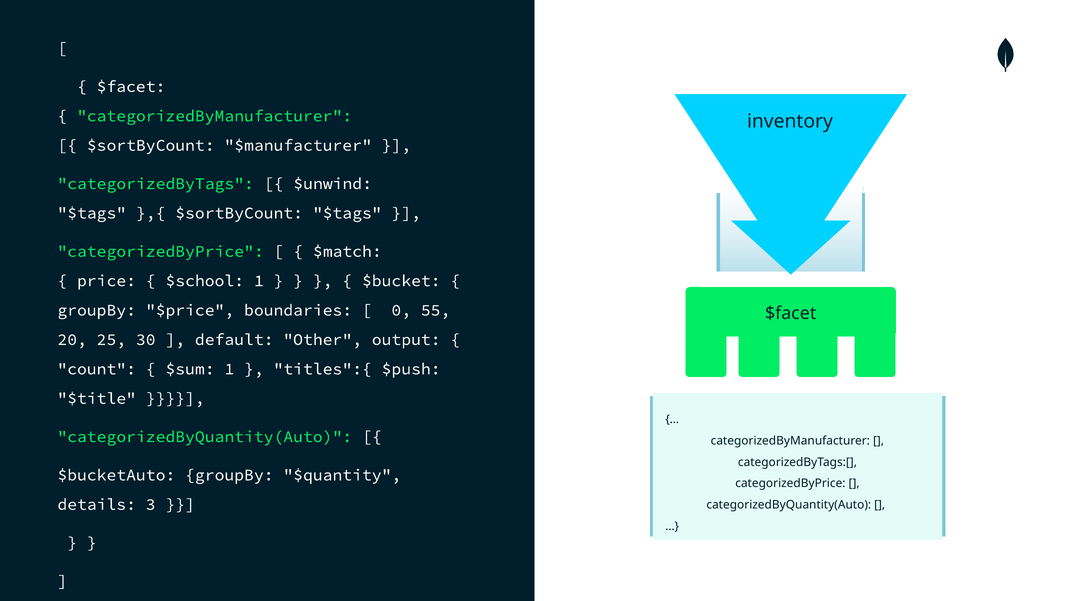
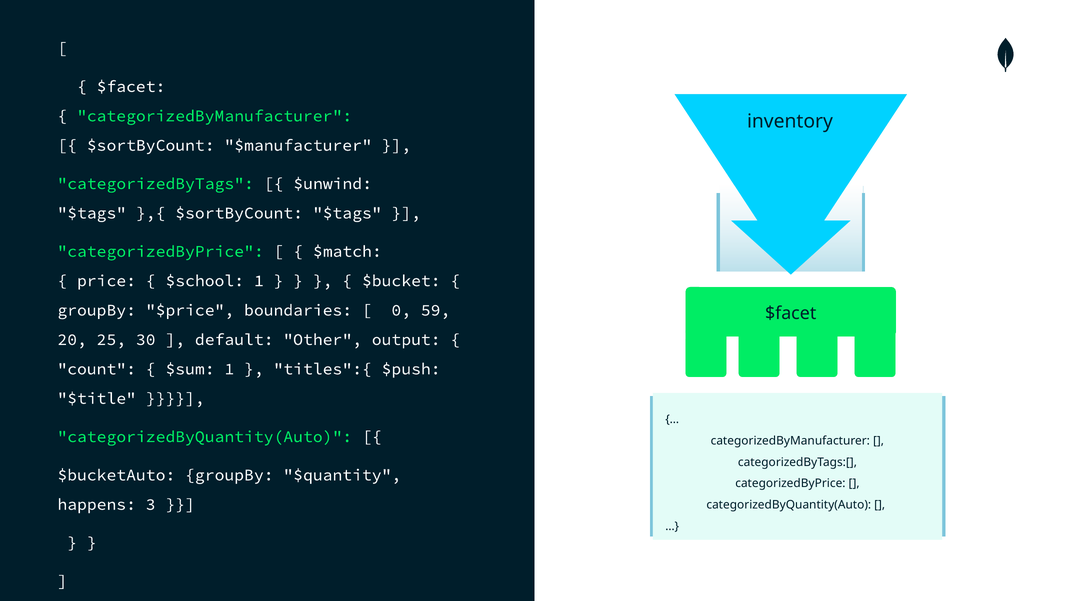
55: 55 -> 59 (436, 310)
details: details -> happens (97, 505)
